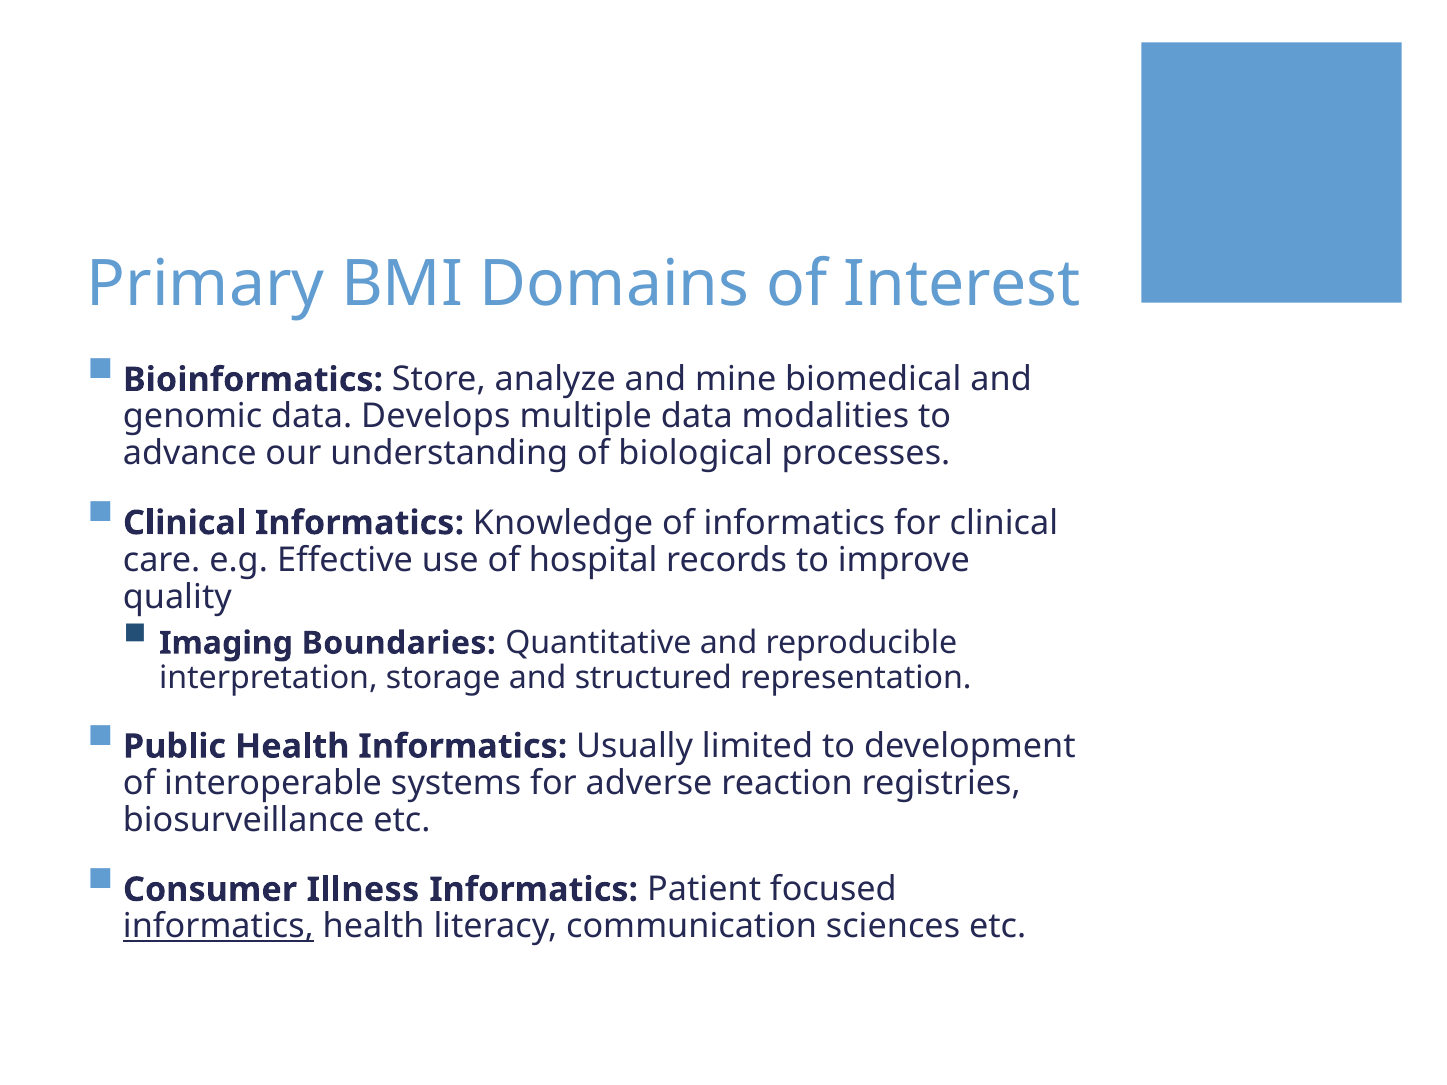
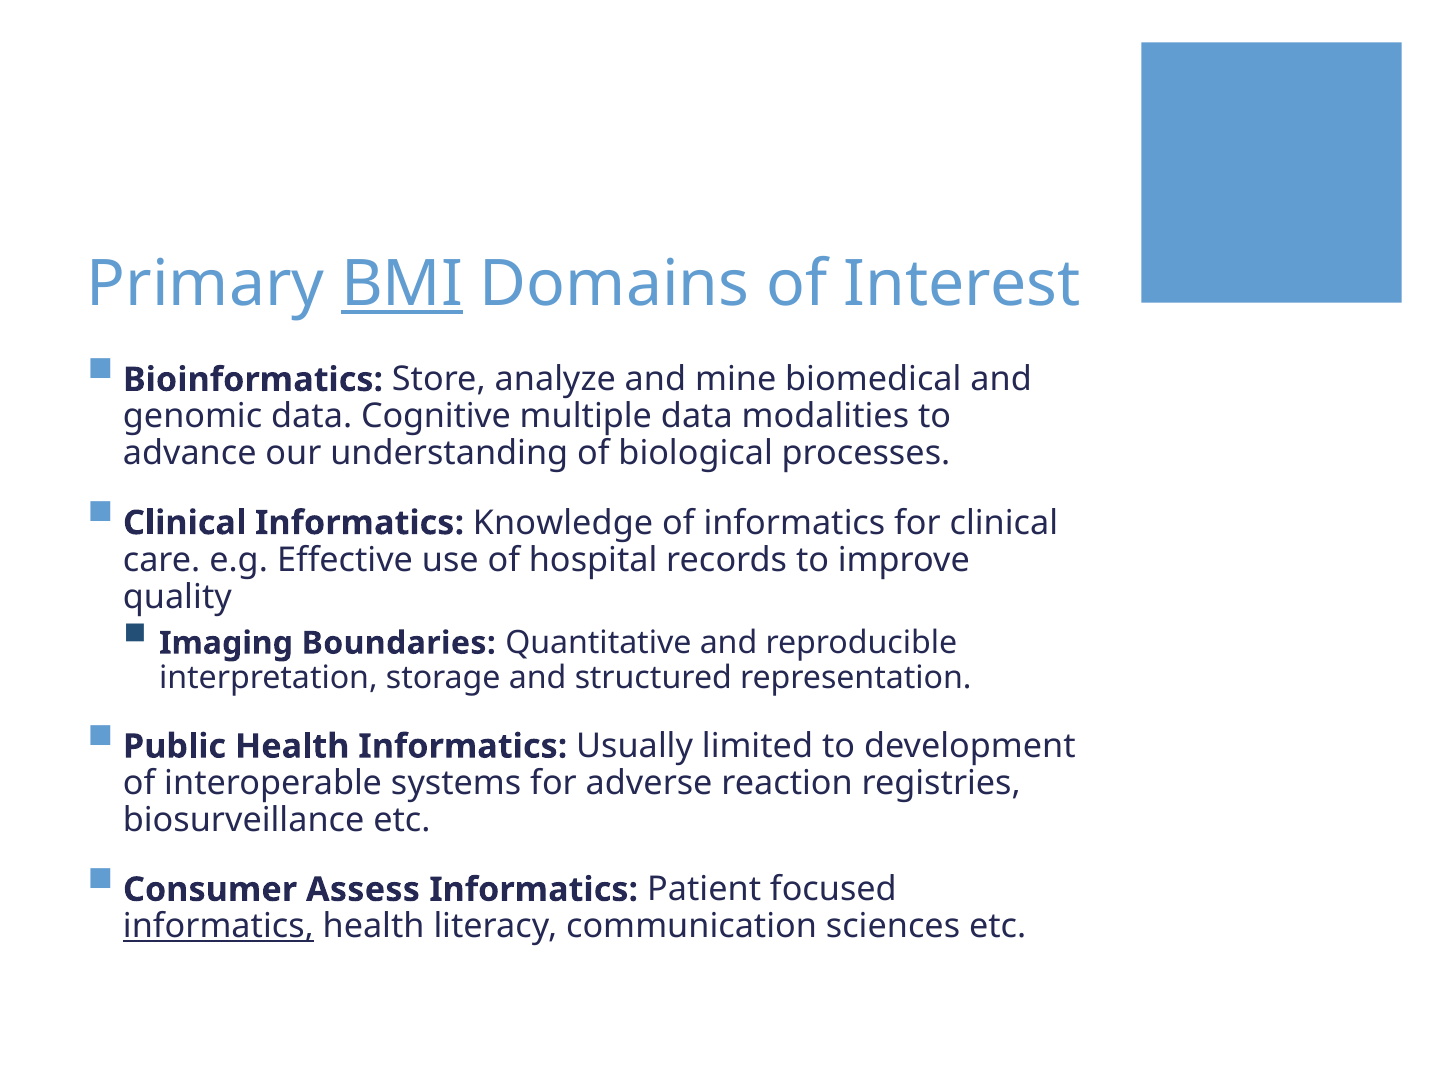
BMI underline: none -> present (402, 284)
Develops: Develops -> Cognitive (436, 417)
Illness: Illness -> Assess (363, 890)
